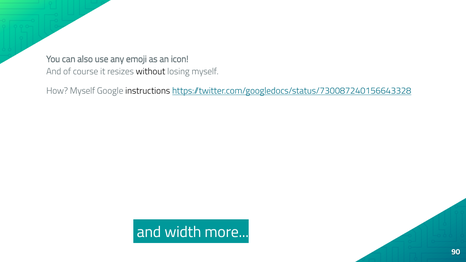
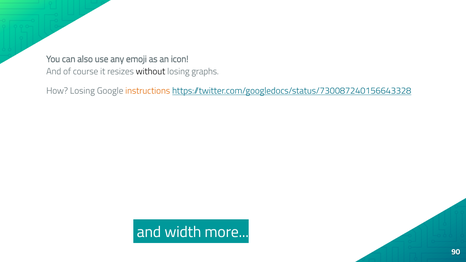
losing myself: myself -> graphs (205, 72)
How Myself: Myself -> Losing (82, 91)
instructions colour: black -> orange (148, 91)
